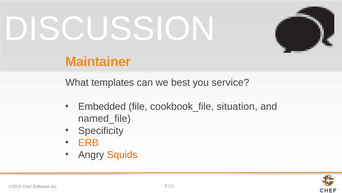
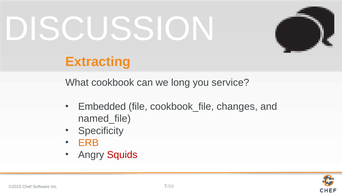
Maintainer: Maintainer -> Extracting (98, 62)
templates: templates -> cookbook (113, 82)
best: best -> long (181, 82)
situation: situation -> changes (237, 106)
Squids colour: orange -> red (122, 154)
